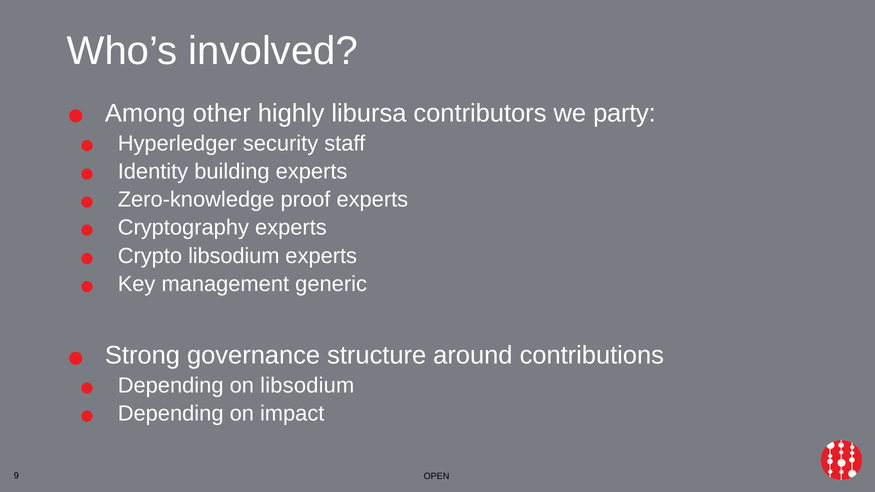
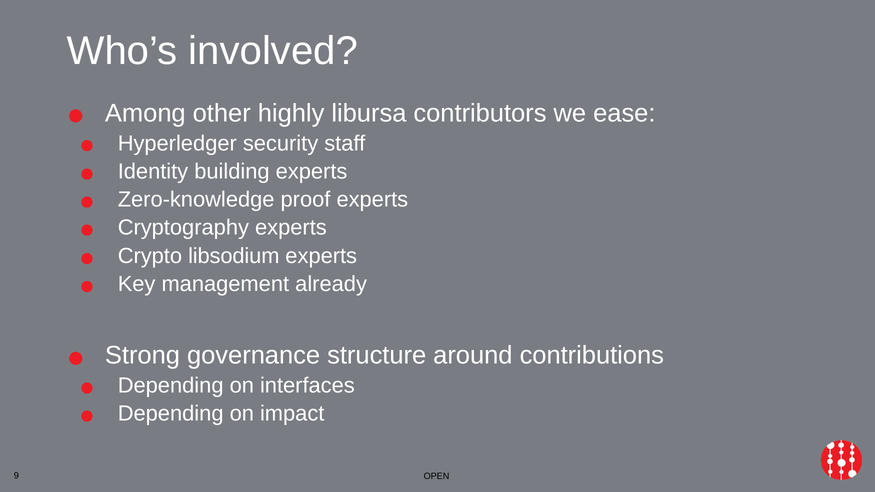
party: party -> ease (624, 113)
generic: generic -> already (331, 284)
on libsodium: libsodium -> interfaces (307, 386)
